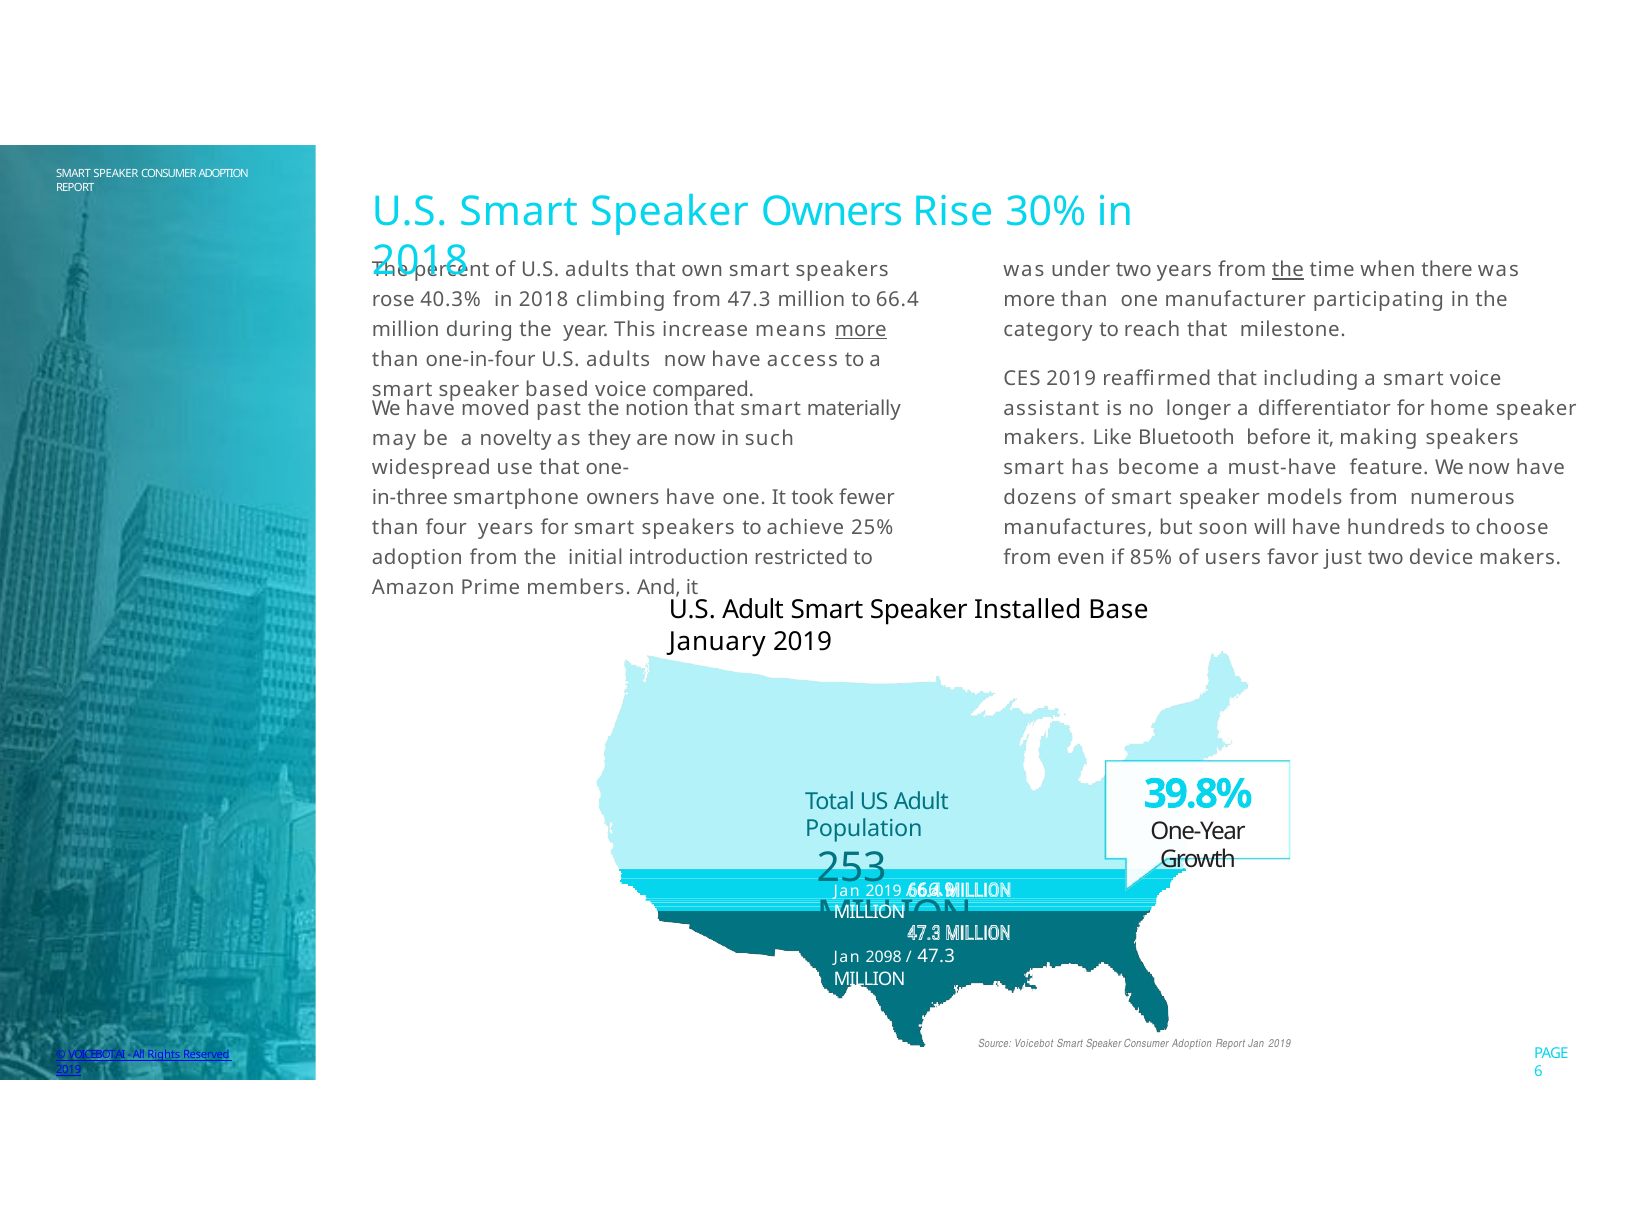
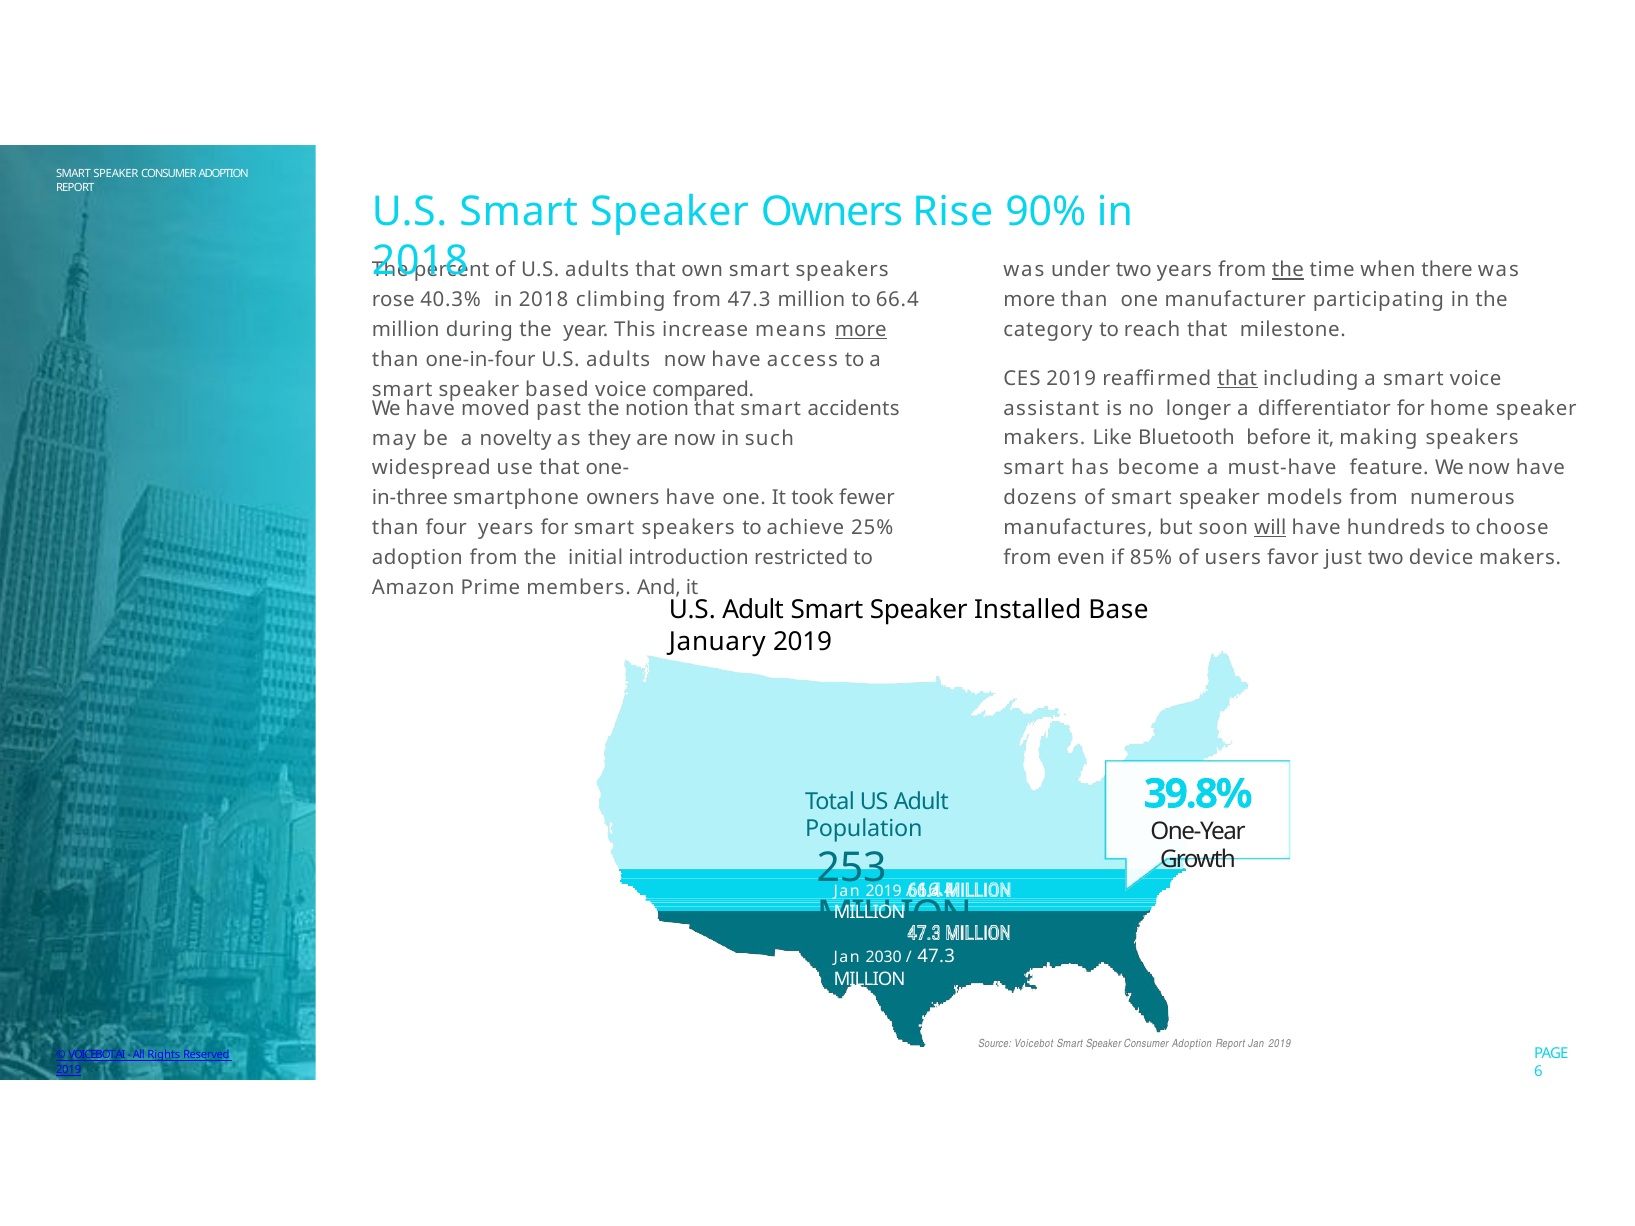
30%: 30% -> 90% (1046, 212)
that underline: none -> present (1237, 379)
materially: materially -> accidents (854, 409)
will underline: none -> present (1270, 528)
66.9: 66.9 -> 16.4 (936, 890)
2098: 2098 -> 2030 (884, 958)
